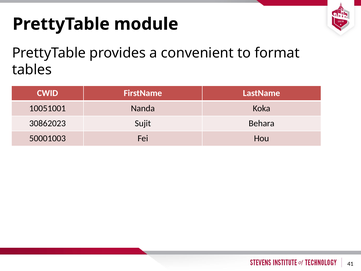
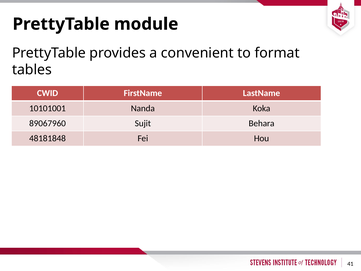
10051001: 10051001 -> 10101001 (48, 108)
30862023: 30862023 -> 89067960 (48, 123)
50001003: 50001003 -> 48181848 (48, 138)
